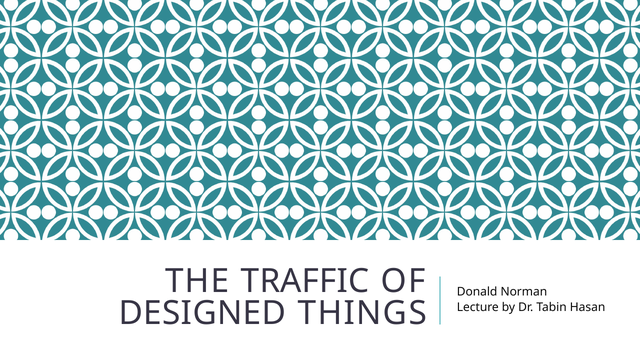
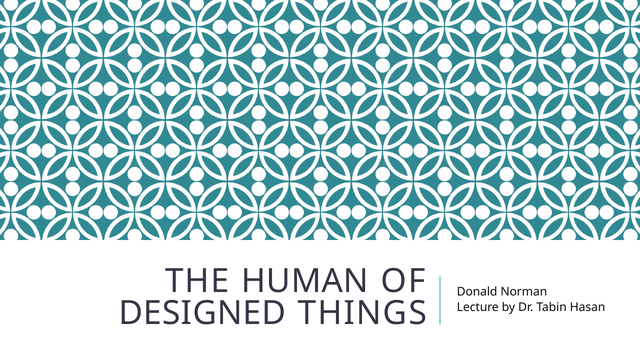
TRAFFIC: TRAFFIC -> HUMAN (305, 281)
